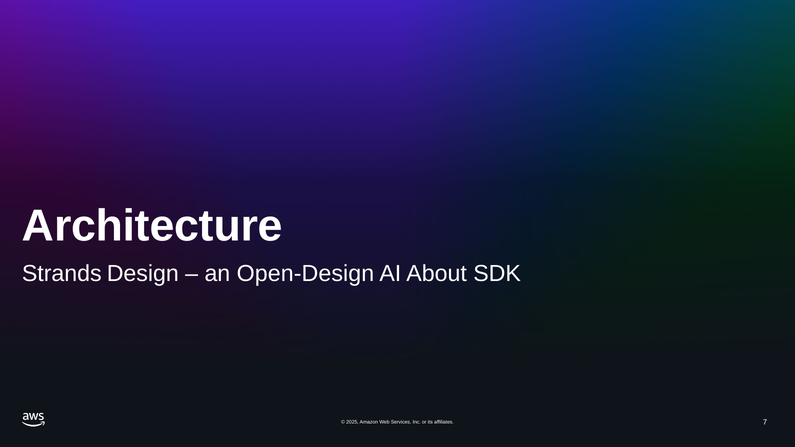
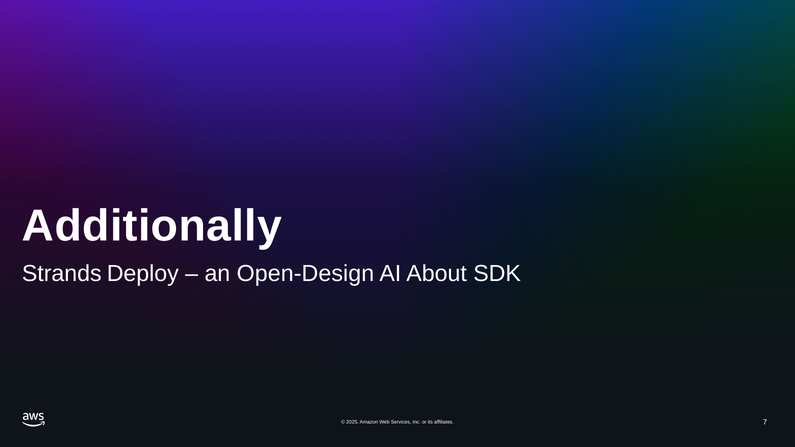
Architecture: Architecture -> Additionally (152, 226)
Design: Design -> Deploy (143, 274)
